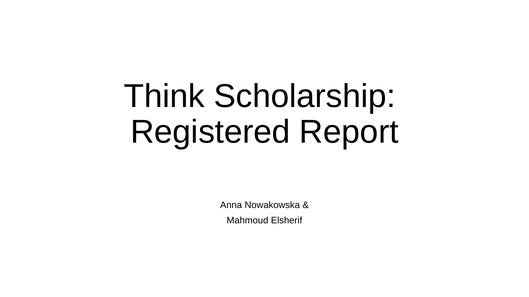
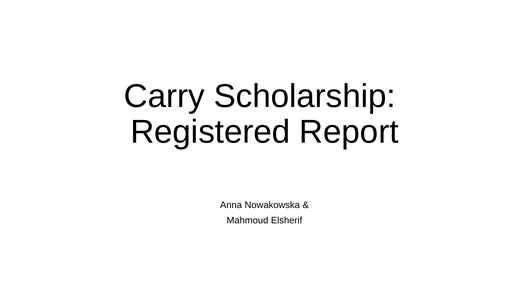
Think: Think -> Carry (164, 97)
